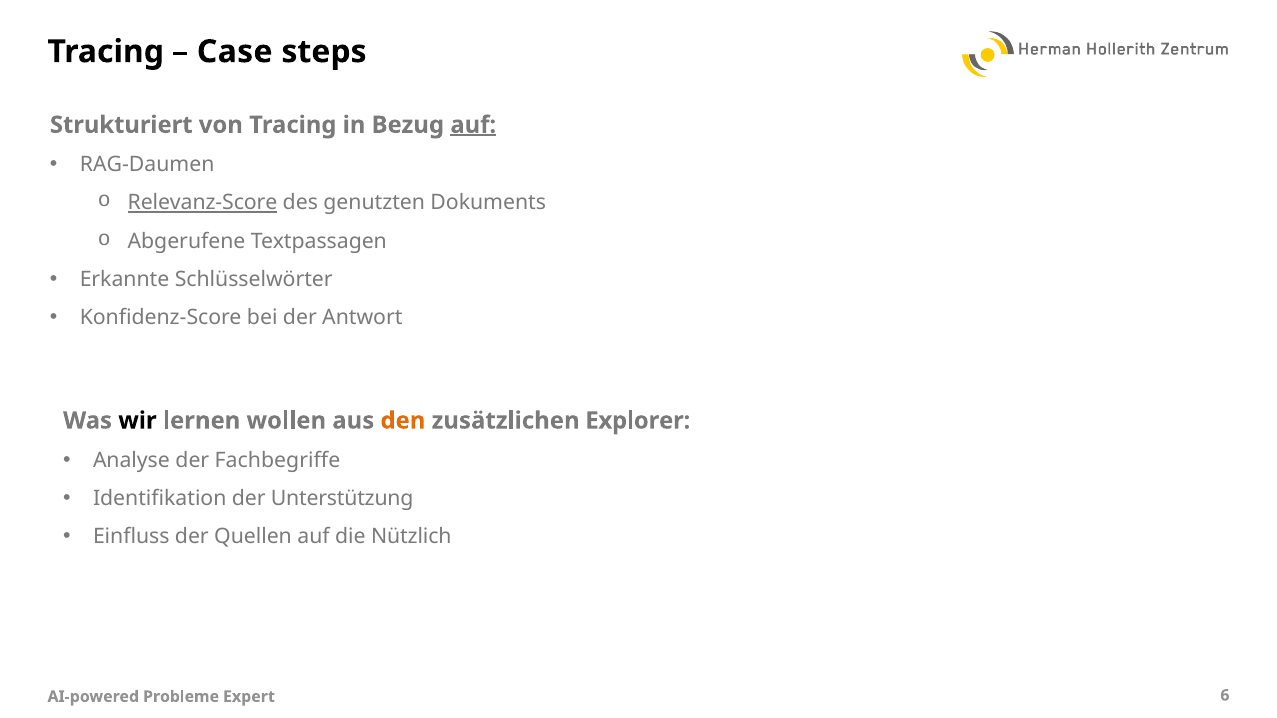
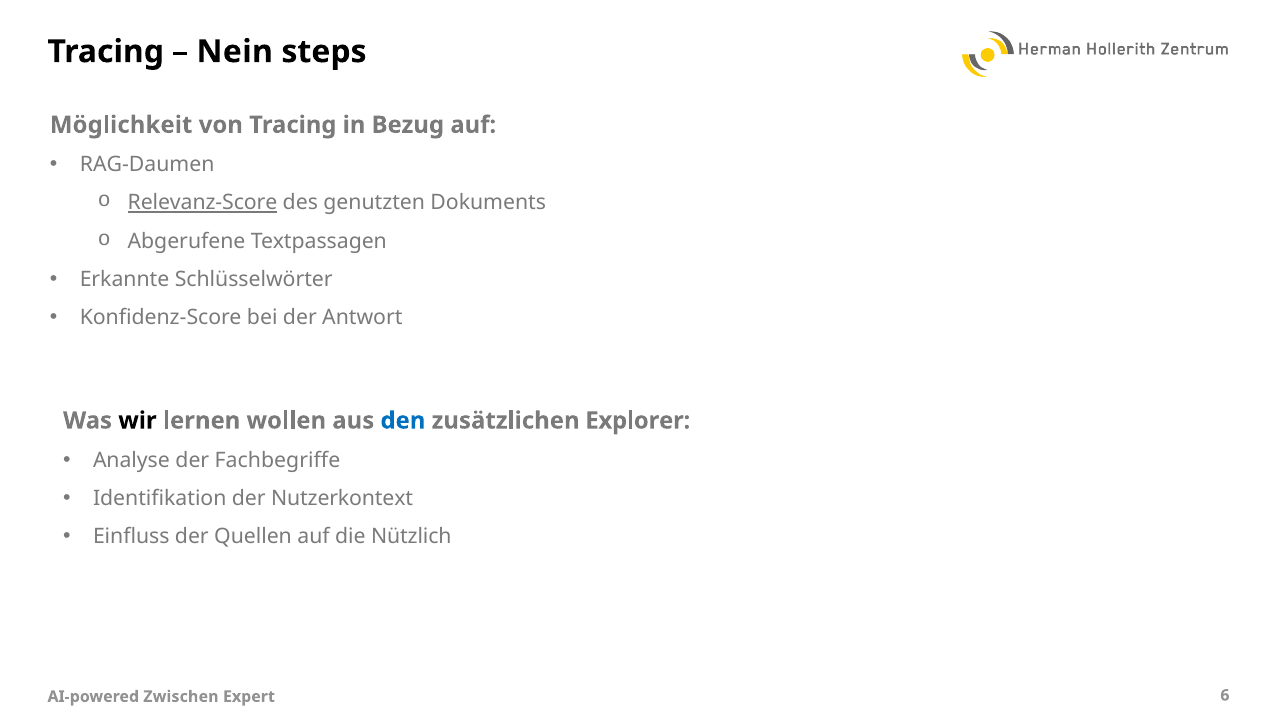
Case: Case -> Nein (235, 52)
Strukturiert: Strukturiert -> Möglichkeit (121, 125)
auf underline: present -> none (473, 125)
den colour: orange -> blue (403, 421)
Unterstützung: Unterstützung -> Nutzerkontext (342, 499)
Probleme: Probleme -> Zwischen (181, 697)
